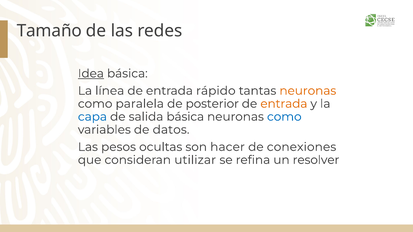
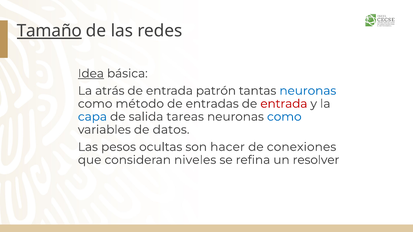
Tamaño underline: none -> present (49, 31)
línea: línea -> atrás (110, 91)
rápido: rápido -> patrón (216, 91)
neuronas colour: orange -> blue (308, 91)
paralela: paralela -> método (140, 104)
posterior: posterior -> entradas (212, 104)
entrada colour: orange -> red (284, 104)
salida básica: básica -> tareas (185, 117)
utilizar: utilizar -> niveles (195, 160)
